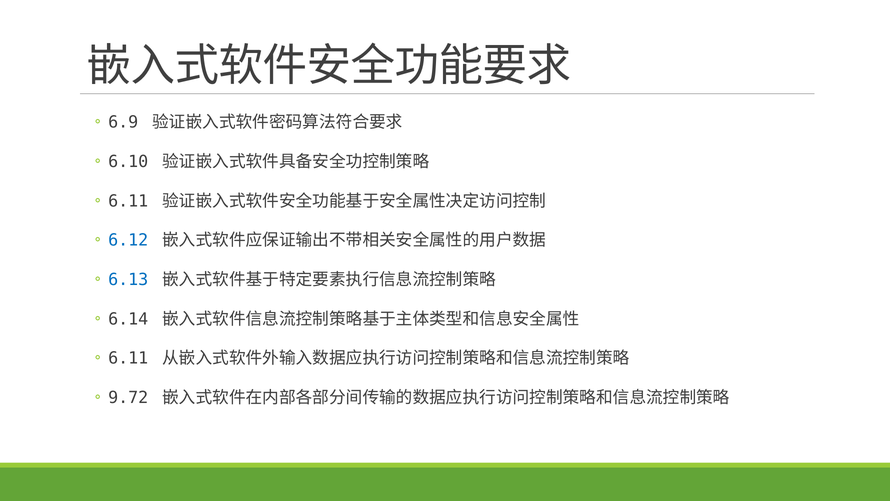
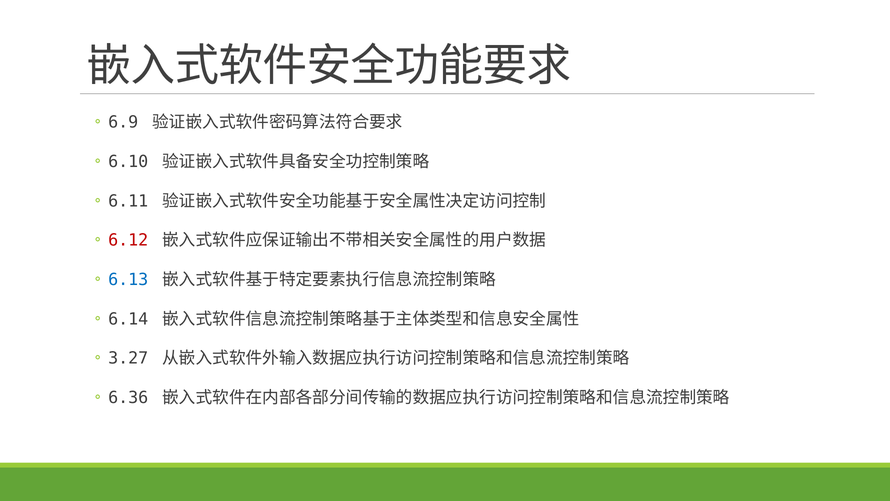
6.12 colour: blue -> red (128, 240)
6.11: 6.11 -> 3.27 (128, 358)
9.72: 9.72 -> 6.36 (128, 398)
